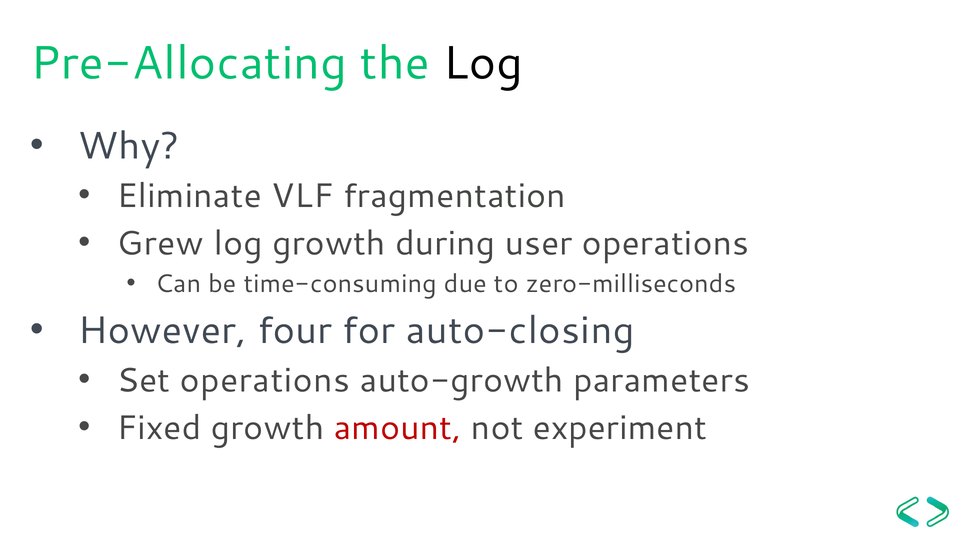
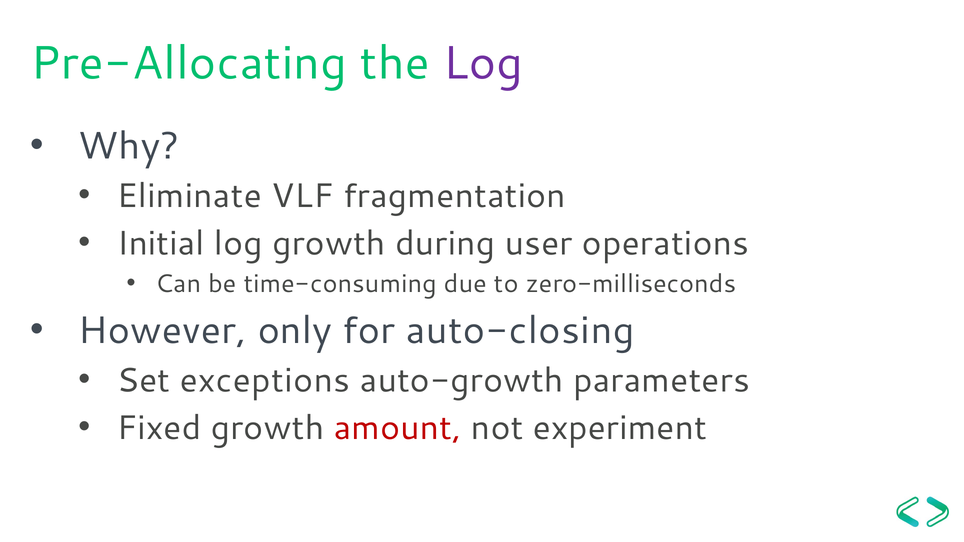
Log colour: black -> purple (483, 64)
Grew: Grew -> Initial (161, 244)
four: four -> only (295, 331)
Set operations: operations -> exceptions (265, 380)
